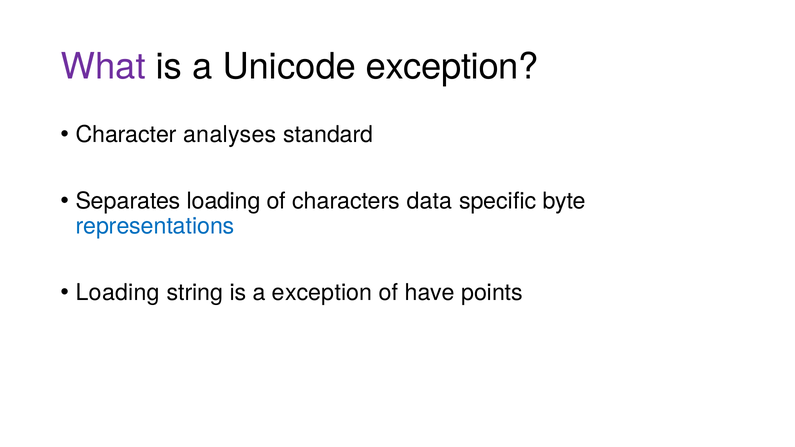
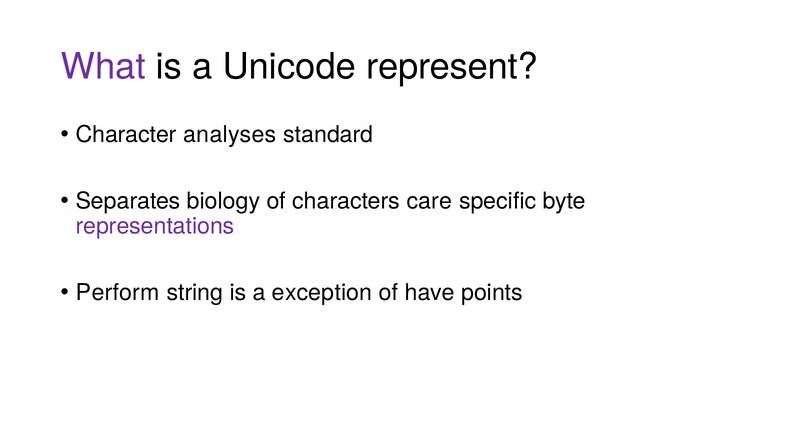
Unicode exception: exception -> represent (452, 67)
Separates loading: loading -> biology (224, 201)
data: data -> care (429, 201)
representations colour: blue -> purple (155, 226)
Loading: Loading -> Perform (118, 293)
